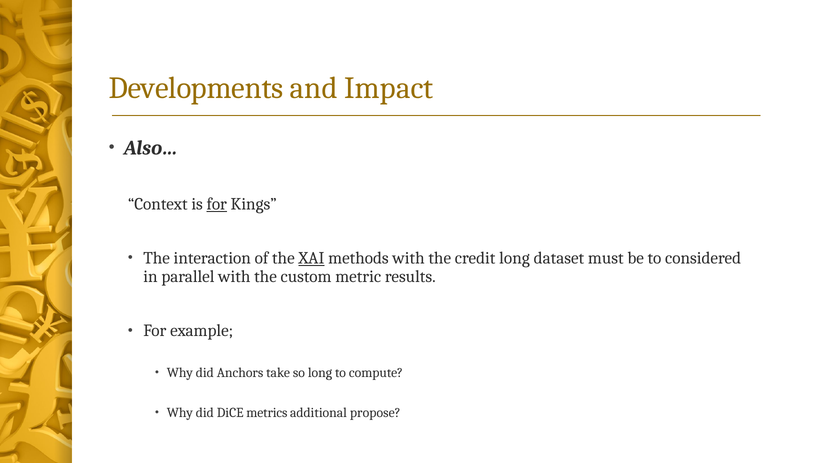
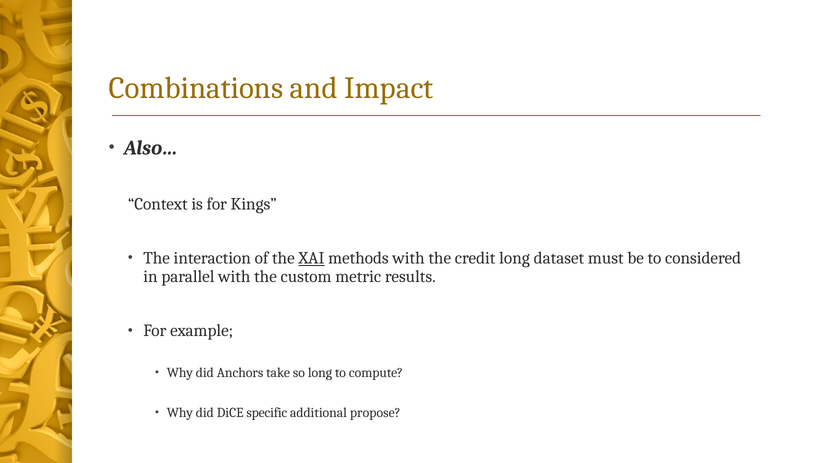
Developments: Developments -> Combinations (196, 88)
for underline: present -> none (217, 204)
metrics: metrics -> specific (267, 412)
